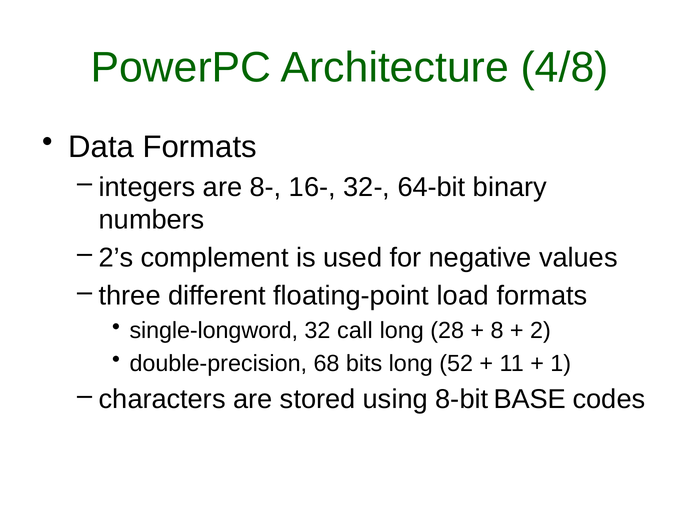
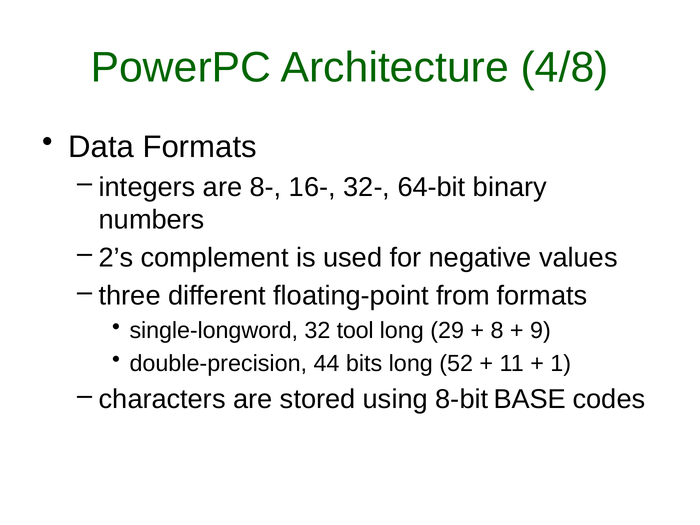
load: load -> from (463, 296)
call: call -> tool (355, 331)
28: 28 -> 29 (447, 331)
2: 2 -> 9 (540, 331)
68: 68 -> 44 (327, 363)
